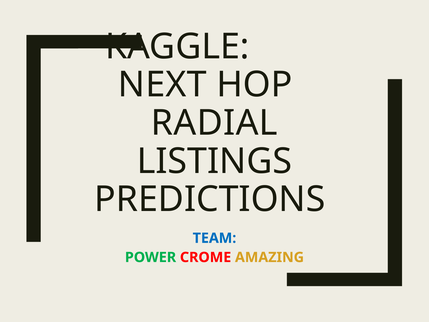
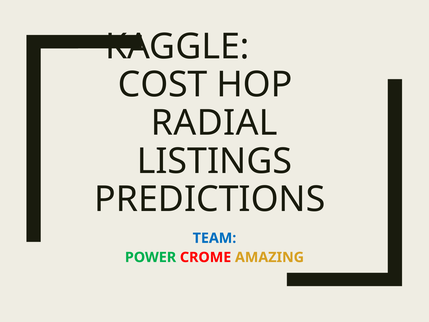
NEXT: NEXT -> COST (163, 85)
